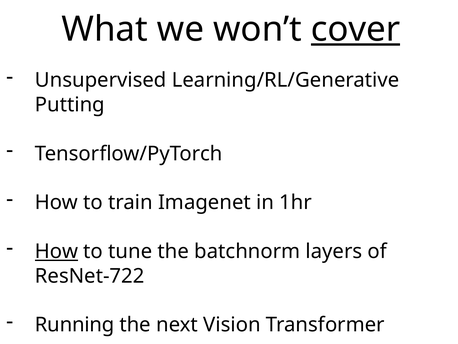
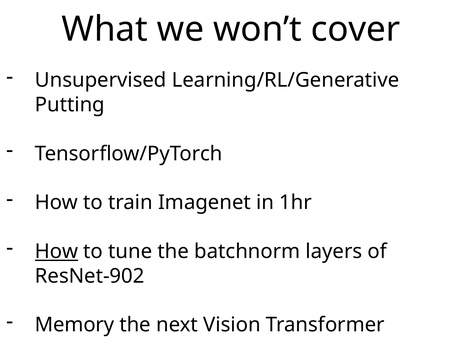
cover underline: present -> none (356, 29)
ResNet-722: ResNet-722 -> ResNet-902 (90, 276)
Running: Running -> Memory (75, 324)
